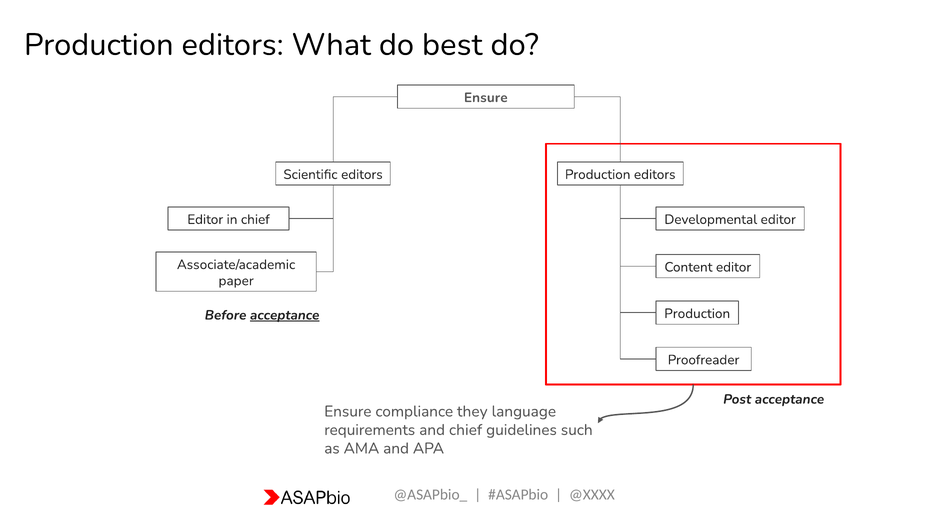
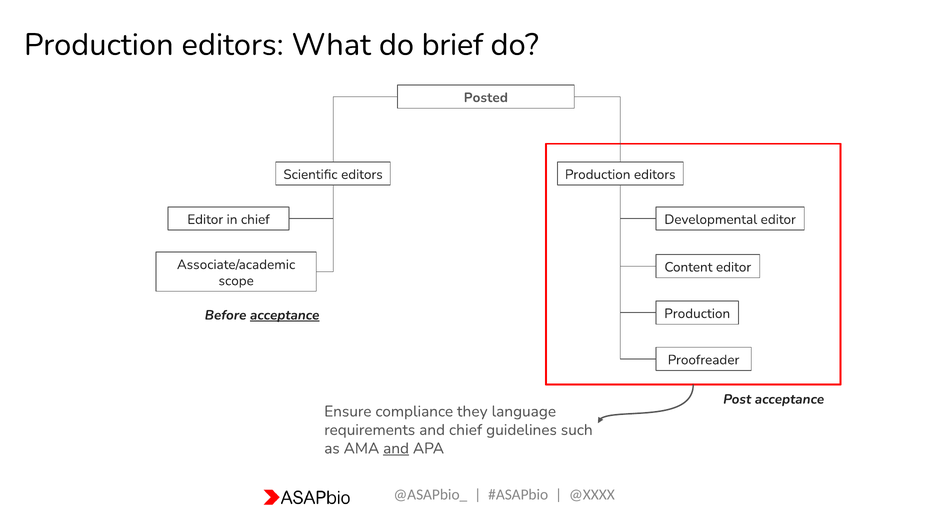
best: best -> brief (452, 45)
Ensure: Ensure -> Posted (486, 98)
paper: paper -> scope (236, 281)
and underline: none -> present (396, 449)
